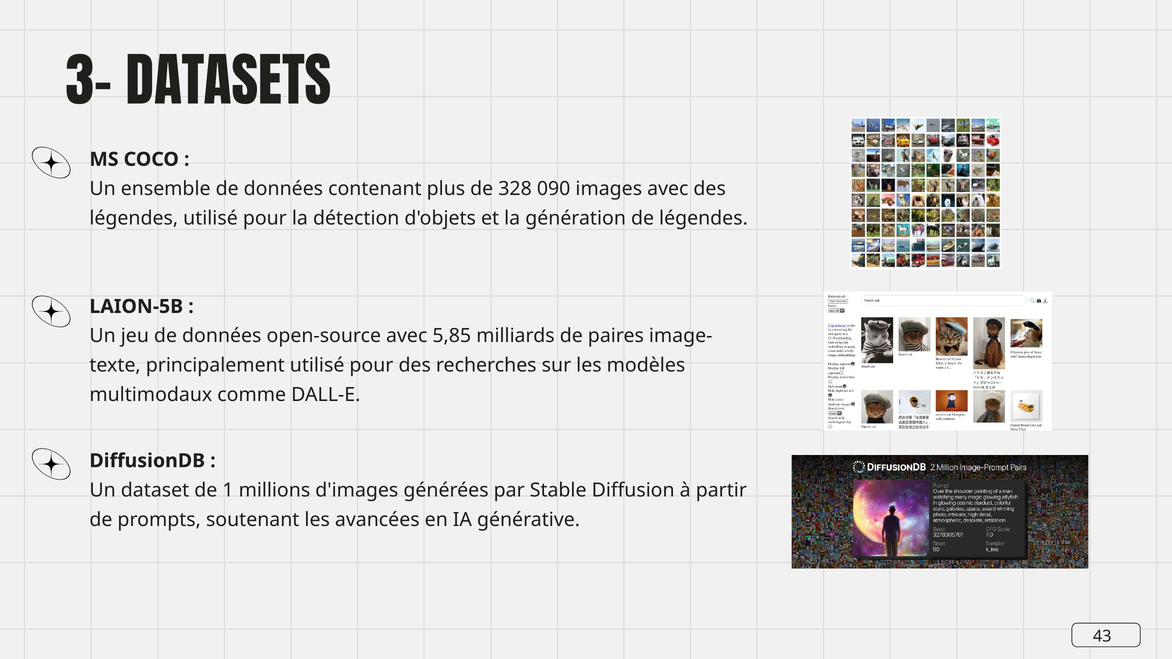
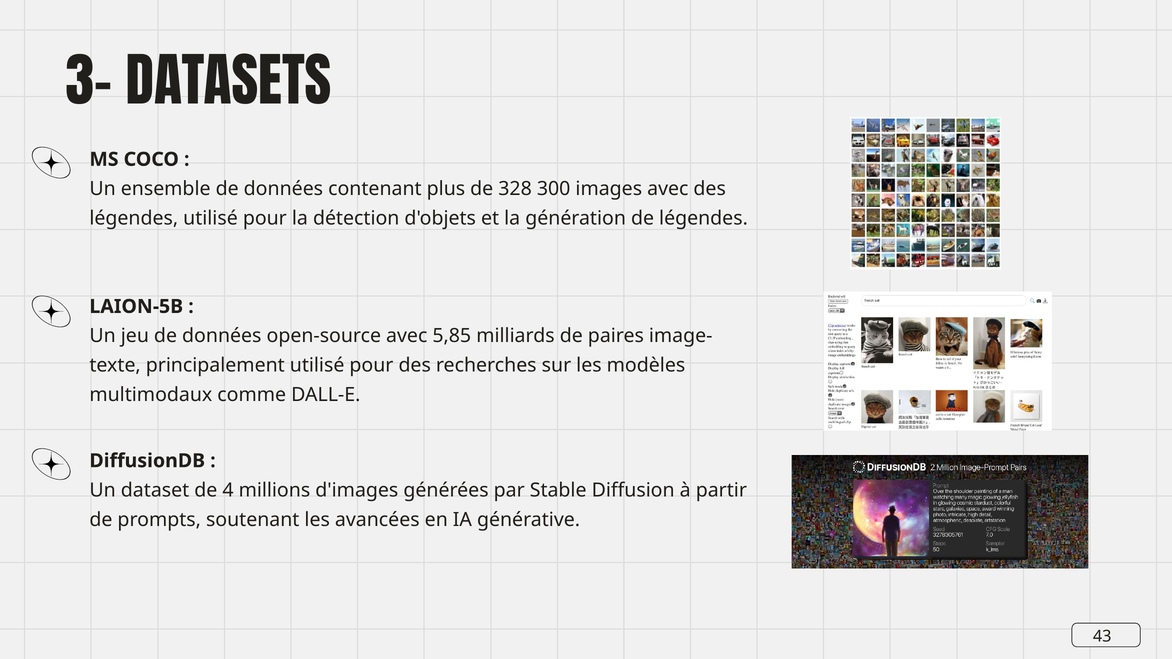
090: 090 -> 300 (554, 189)
1: 1 -> 4 (228, 490)
